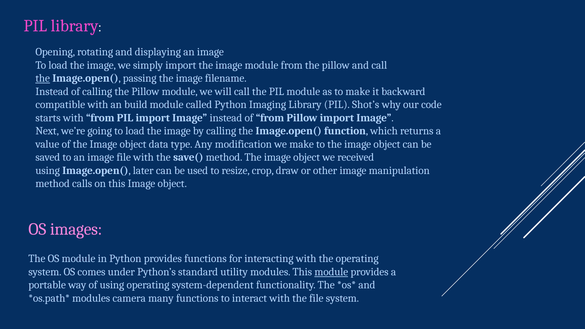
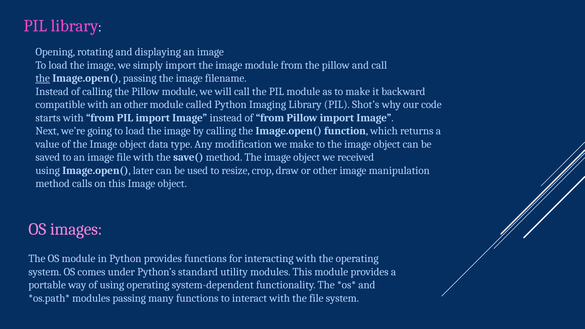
an build: build -> other (136, 105)
module underline: present -> none (331, 272)
modules camera: camera -> passing (129, 298)
